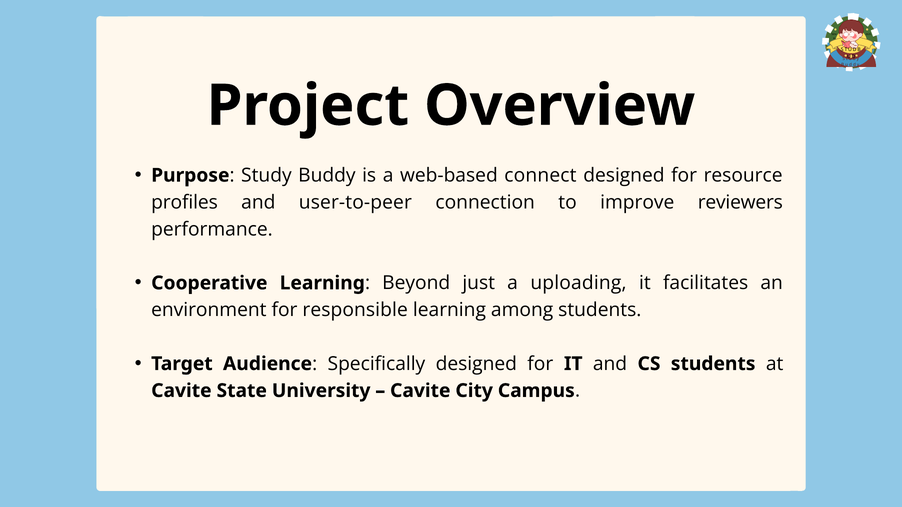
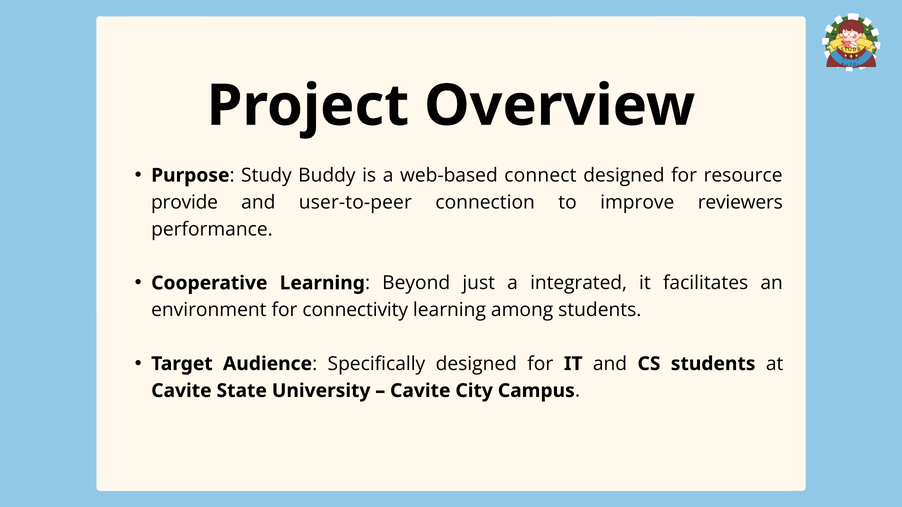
profiles: profiles -> provide (185, 202)
uploading: uploading -> integrated (579, 283)
responsible: responsible -> connectivity (355, 310)
